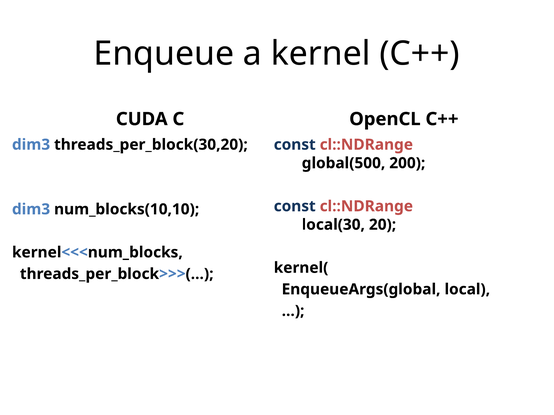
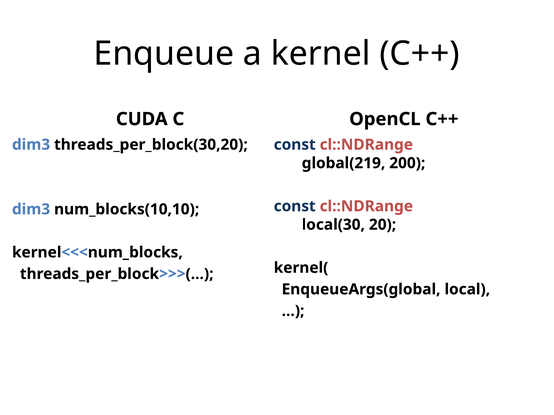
global(500: global(500 -> global(219 (343, 163)
